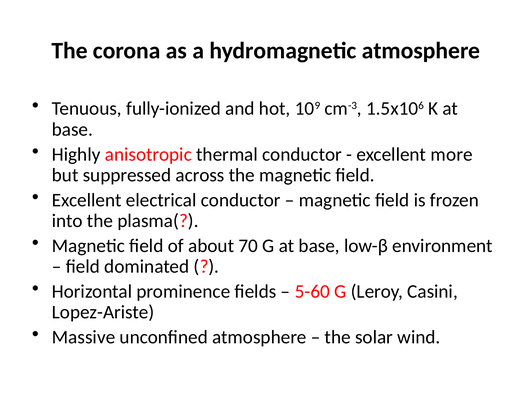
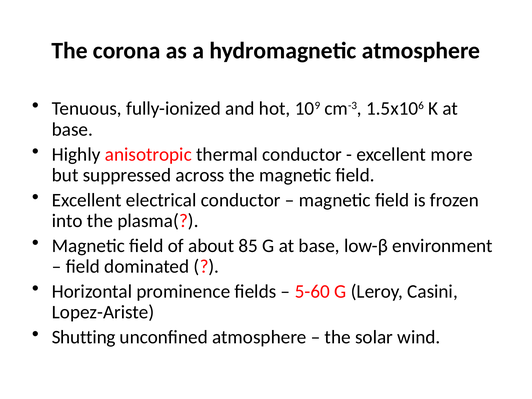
70: 70 -> 85 (248, 246)
Massive: Massive -> Shutting (84, 337)
